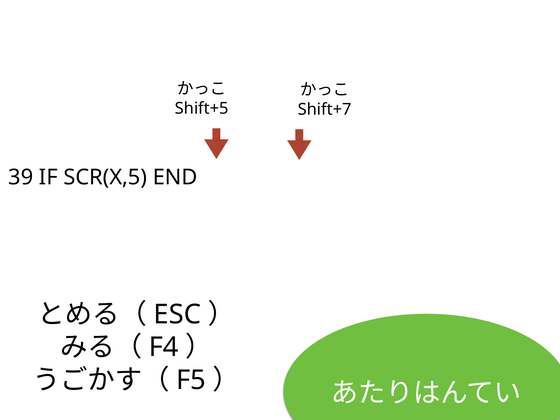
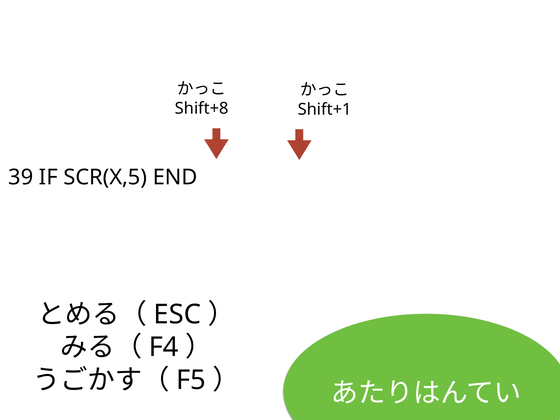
Shift+5: Shift+5 -> Shift+8 (202, 109)
Shift+7: Shift+7 -> Shift+1 (325, 109)
